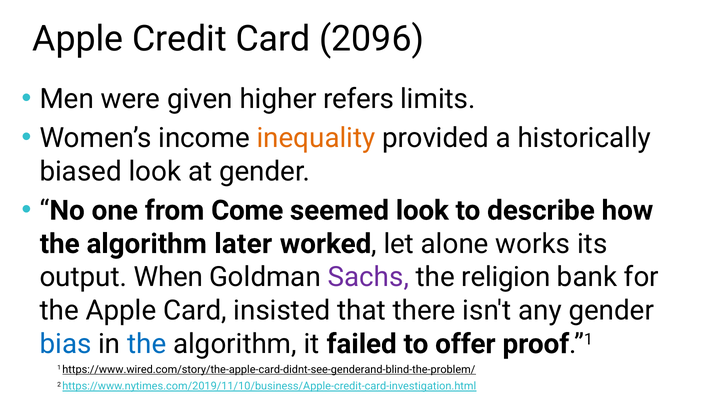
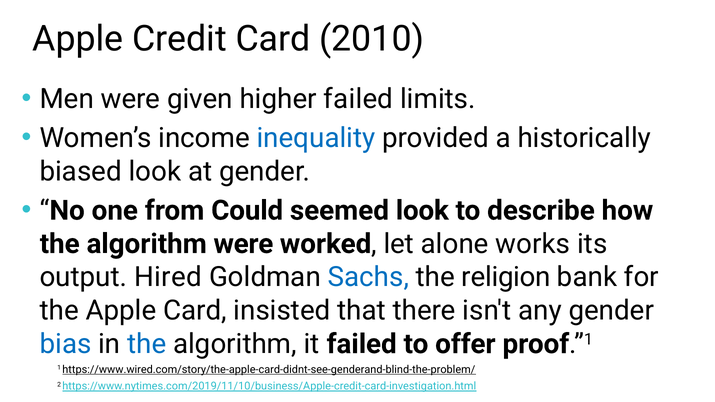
2096: 2096 -> 2010 (372, 39)
higher refers: refers -> failed (358, 99)
inequality colour: orange -> blue (316, 138)
Come: Come -> Could (247, 211)
algorithm later: later -> were (243, 244)
When: When -> Hired (168, 277)
Sachs colour: purple -> blue (368, 277)
